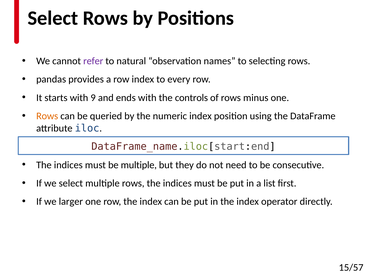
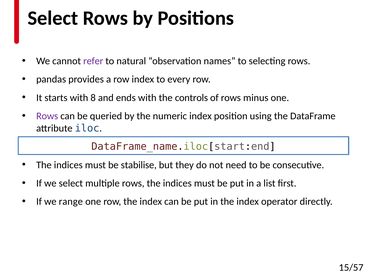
9: 9 -> 8 (93, 98)
Rows colour: orange -> purple (47, 116)
be multiple: multiple -> stabilise (139, 165)
larger: larger -> range (71, 202)
